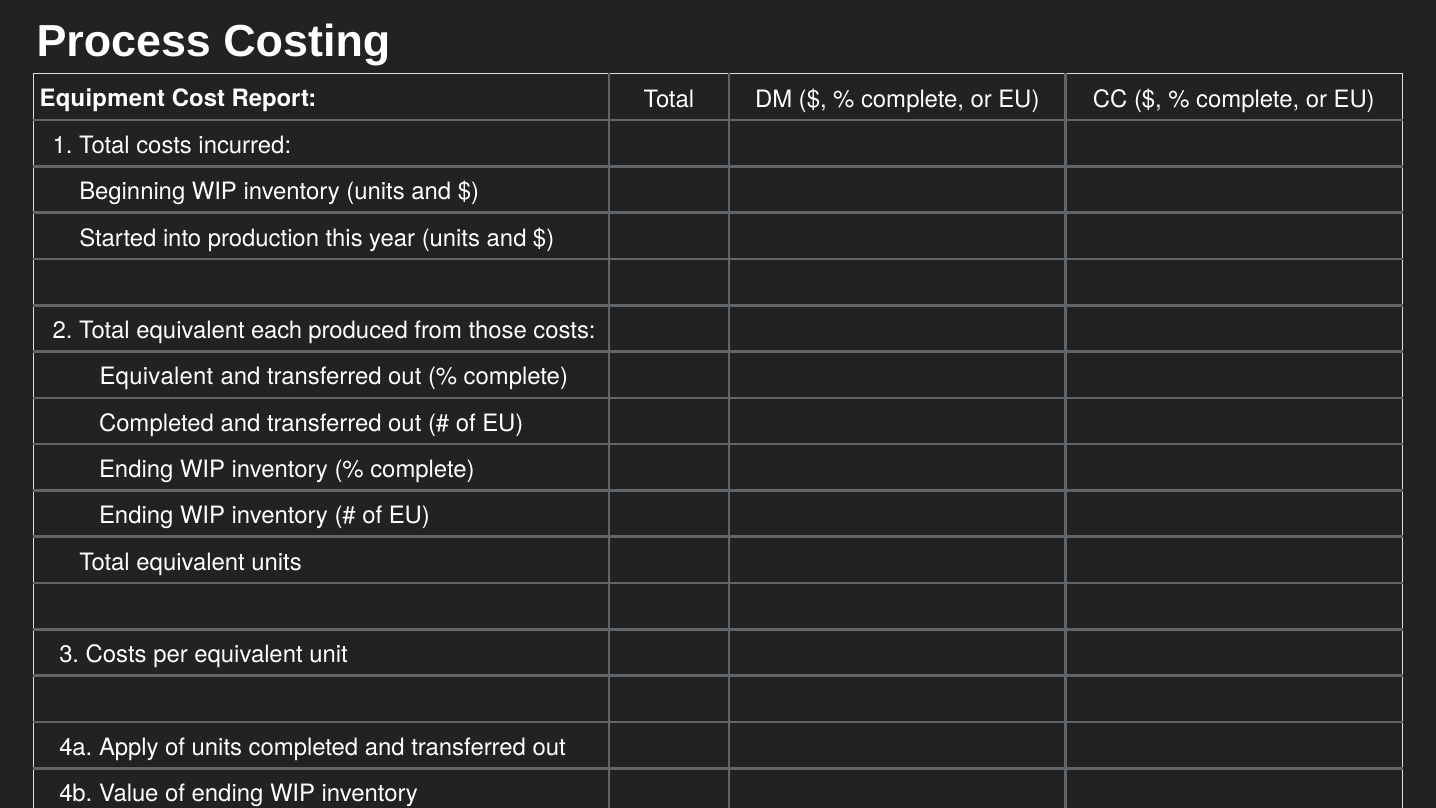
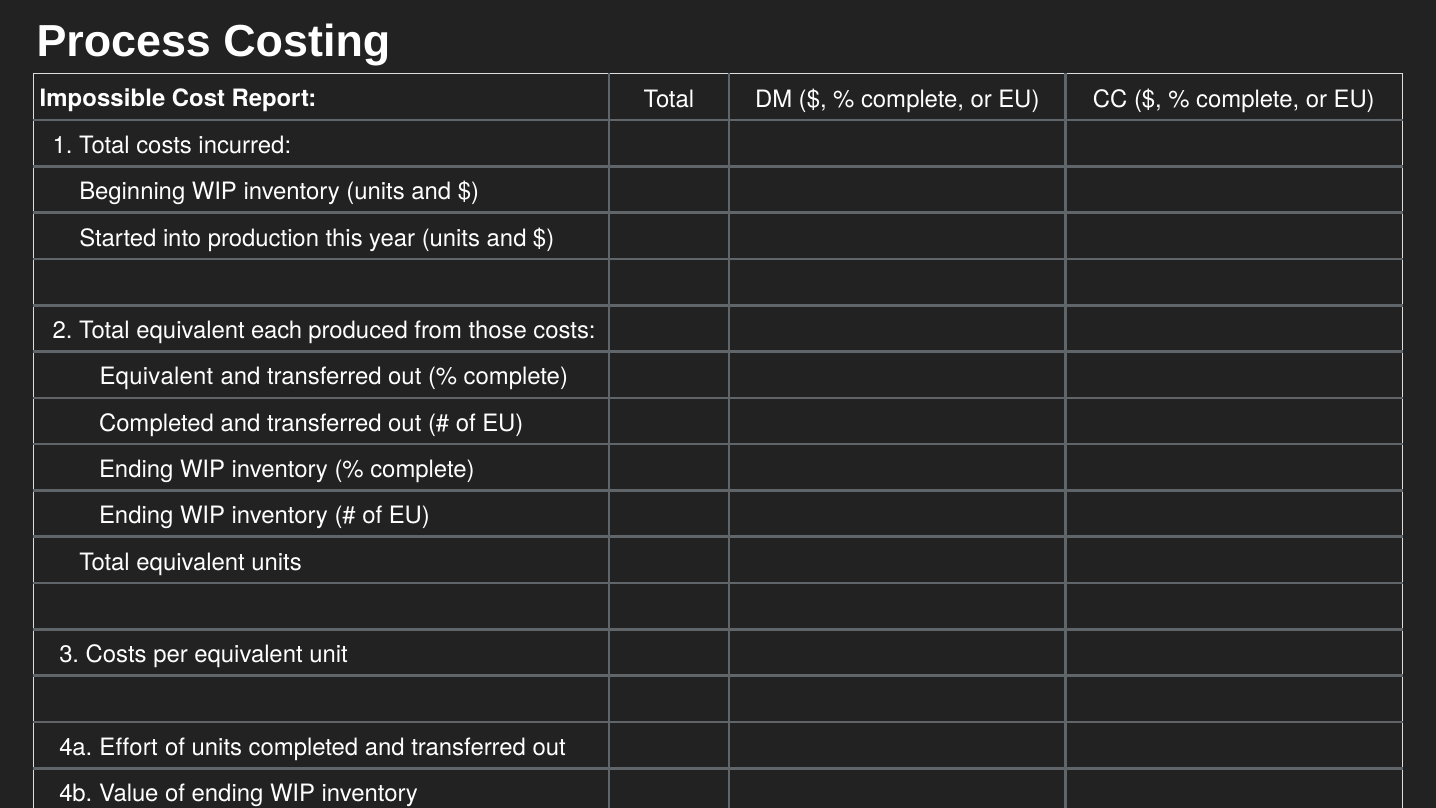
Equipment: Equipment -> Impossible (102, 99)
Apply: Apply -> Effort (129, 747)
